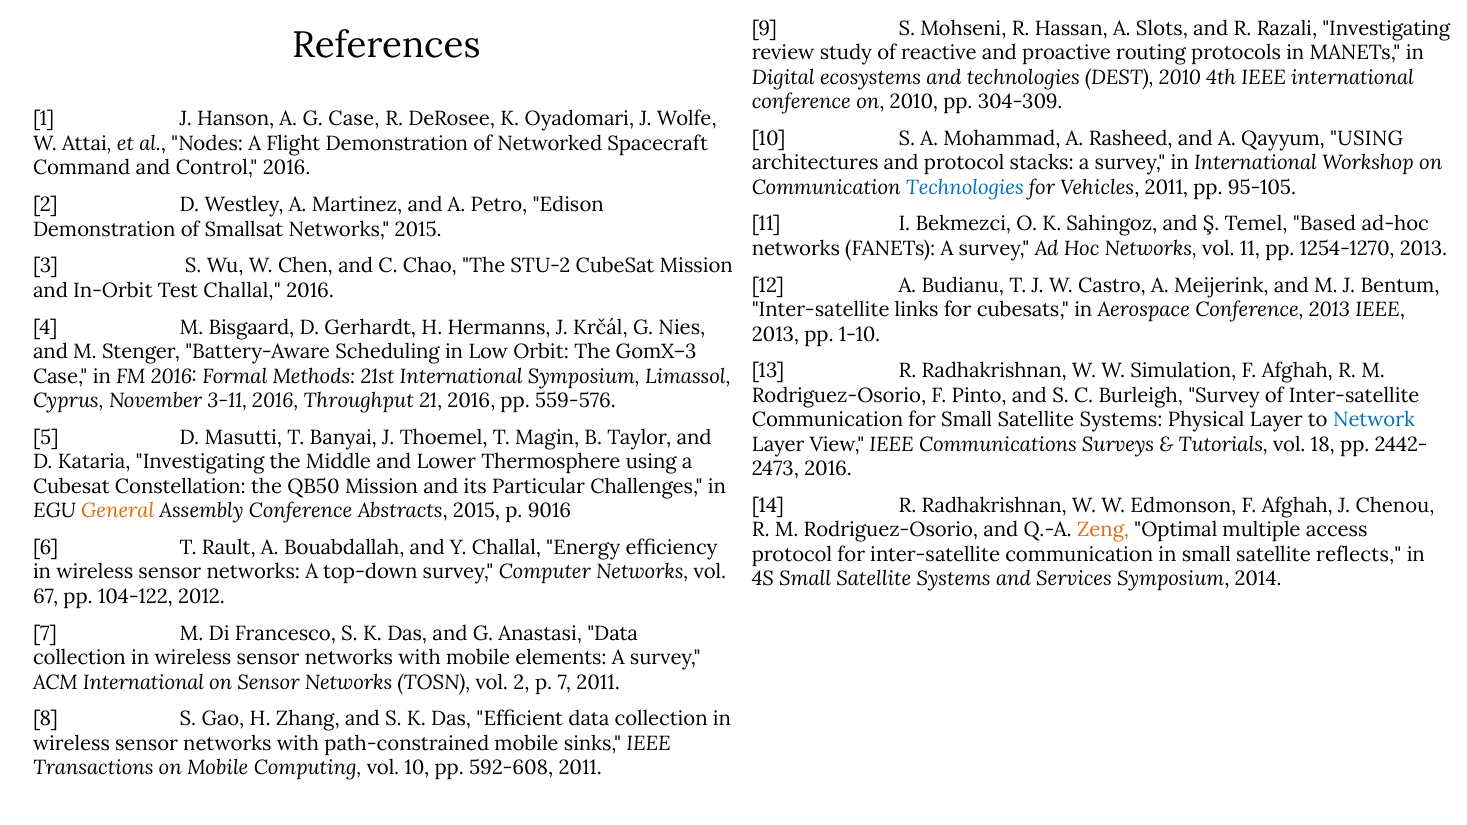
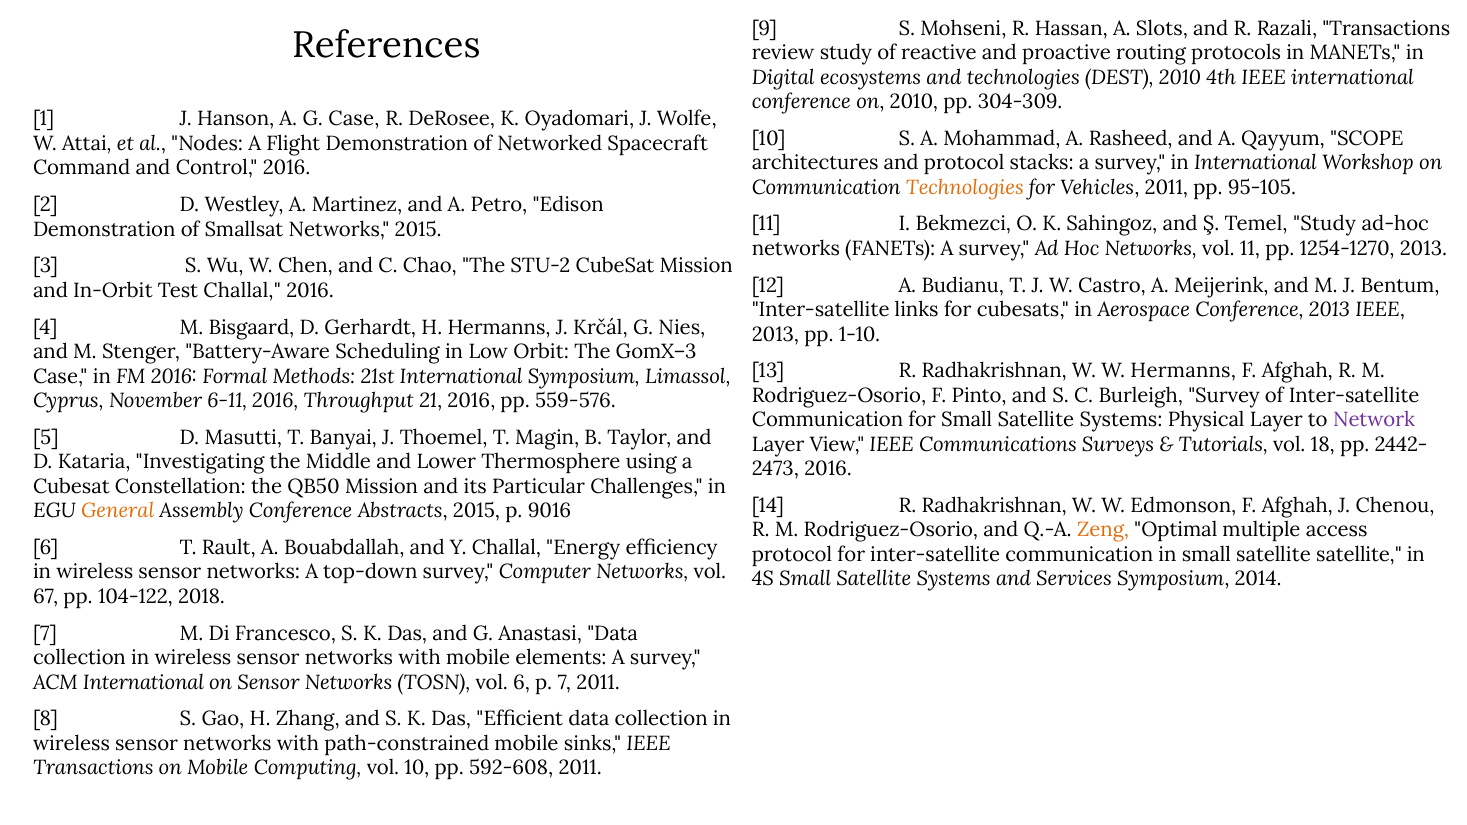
Razali Investigating: Investigating -> Transactions (1386, 28)
Qayyum USING: USING -> SCOPE (1367, 139)
Technologies colour: blue -> orange (965, 188)
Temel Based: Based -> Study (1324, 224)
W Simulation: Simulation -> Hermanns (1183, 371)
3-11: 3-11 -> 6-11 (227, 401)
Network colour: blue -> purple (1374, 420)
satellite reflects: reflects -> satellite (1359, 555)
2012: 2012 -> 2018 (201, 597)
vol 2: 2 -> 6 (522, 683)
